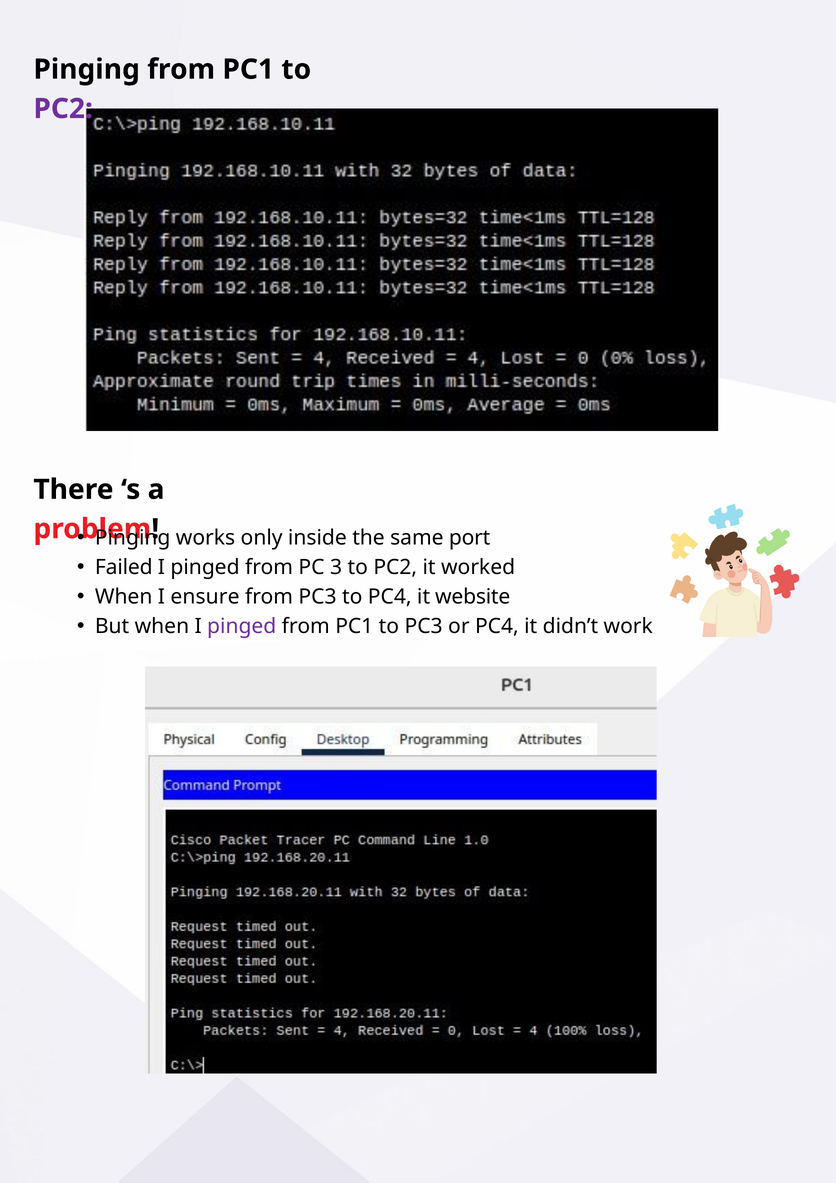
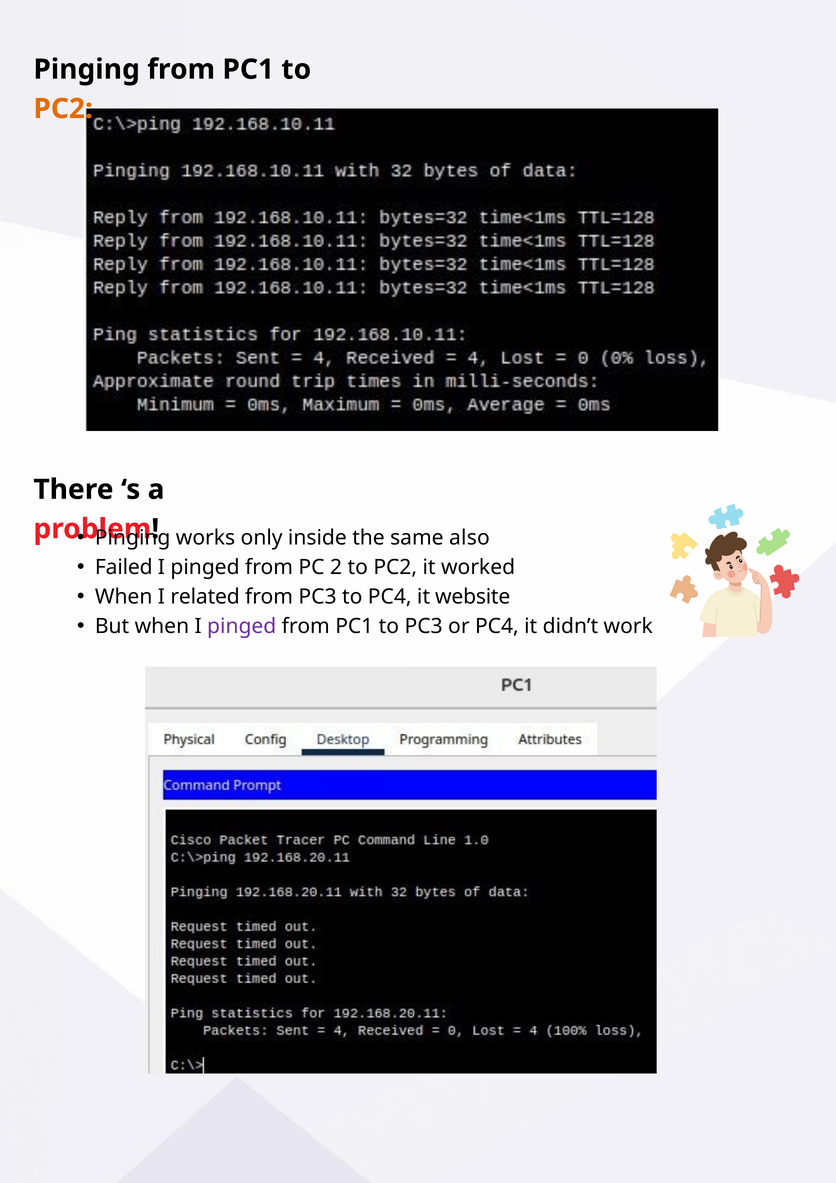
PC2 colour: purple -> orange (63, 109)
port: port -> also (469, 538)
3: 3 -> 2 (336, 567)
ensure: ensure -> related (205, 597)
